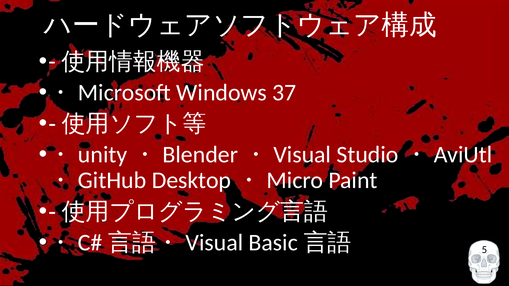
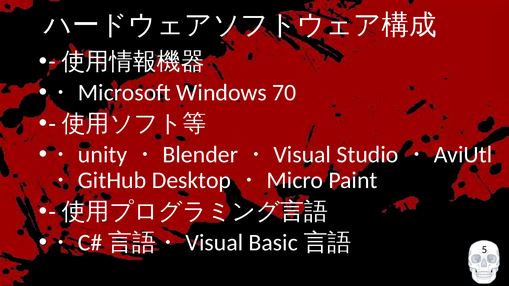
37: 37 -> 70 (284, 93)
